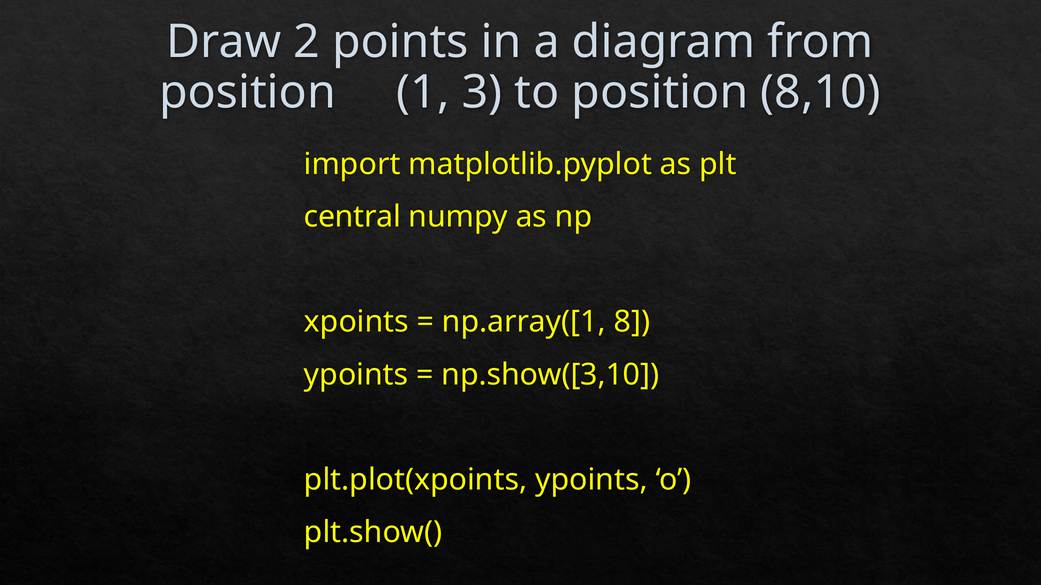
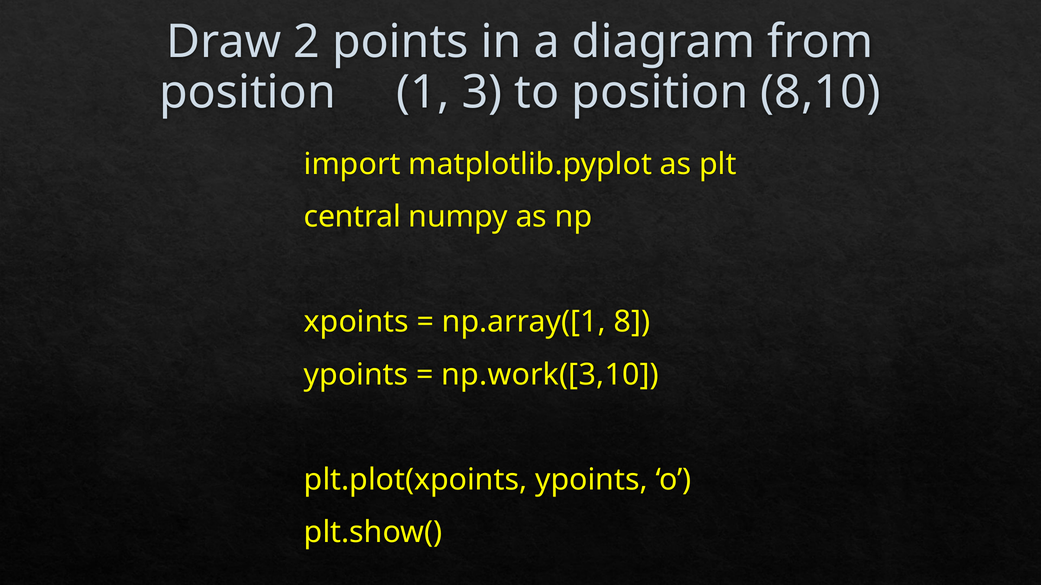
np.show([3,10: np.show([3,10 -> np.work([3,10 (550, 375)
